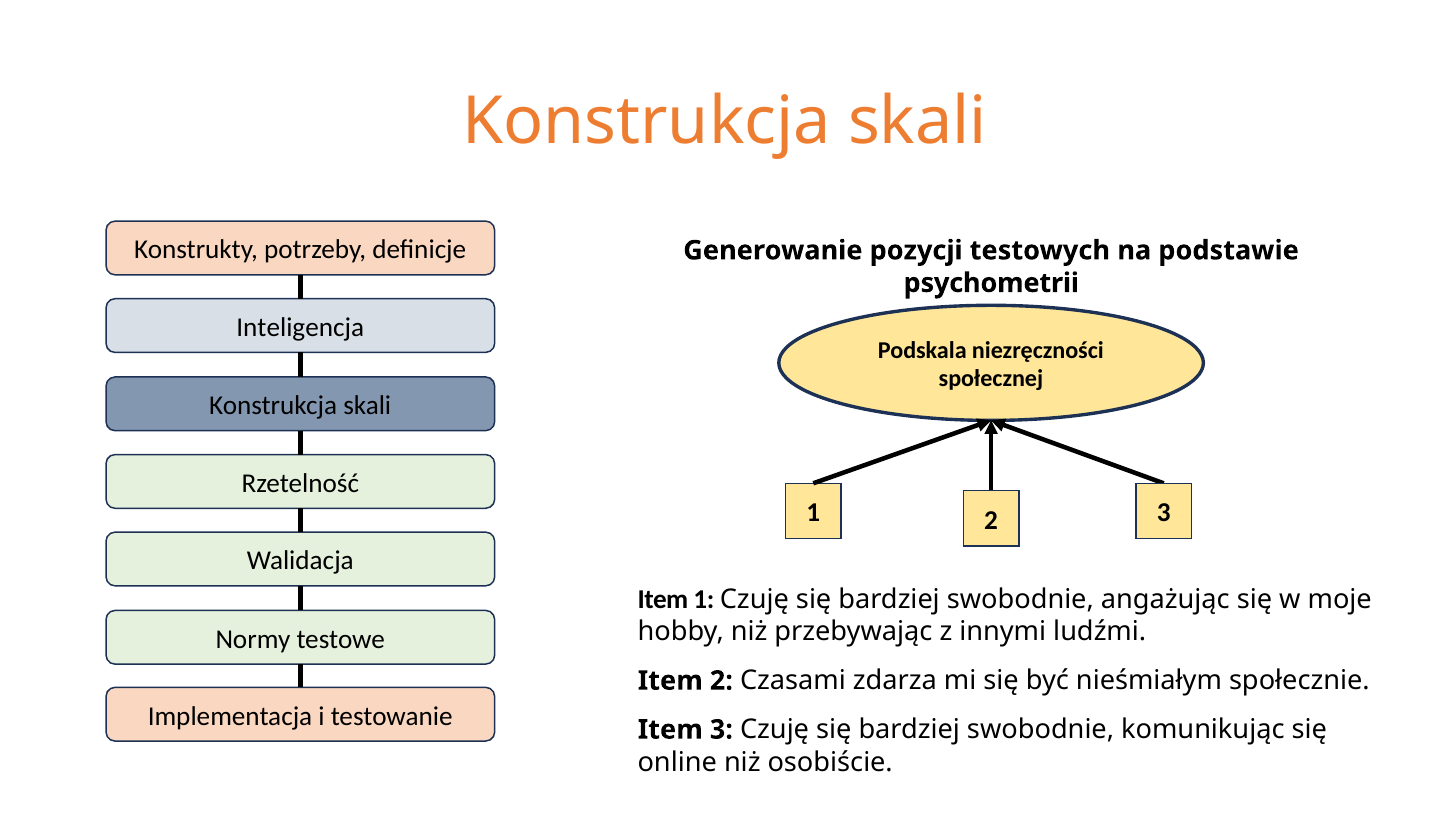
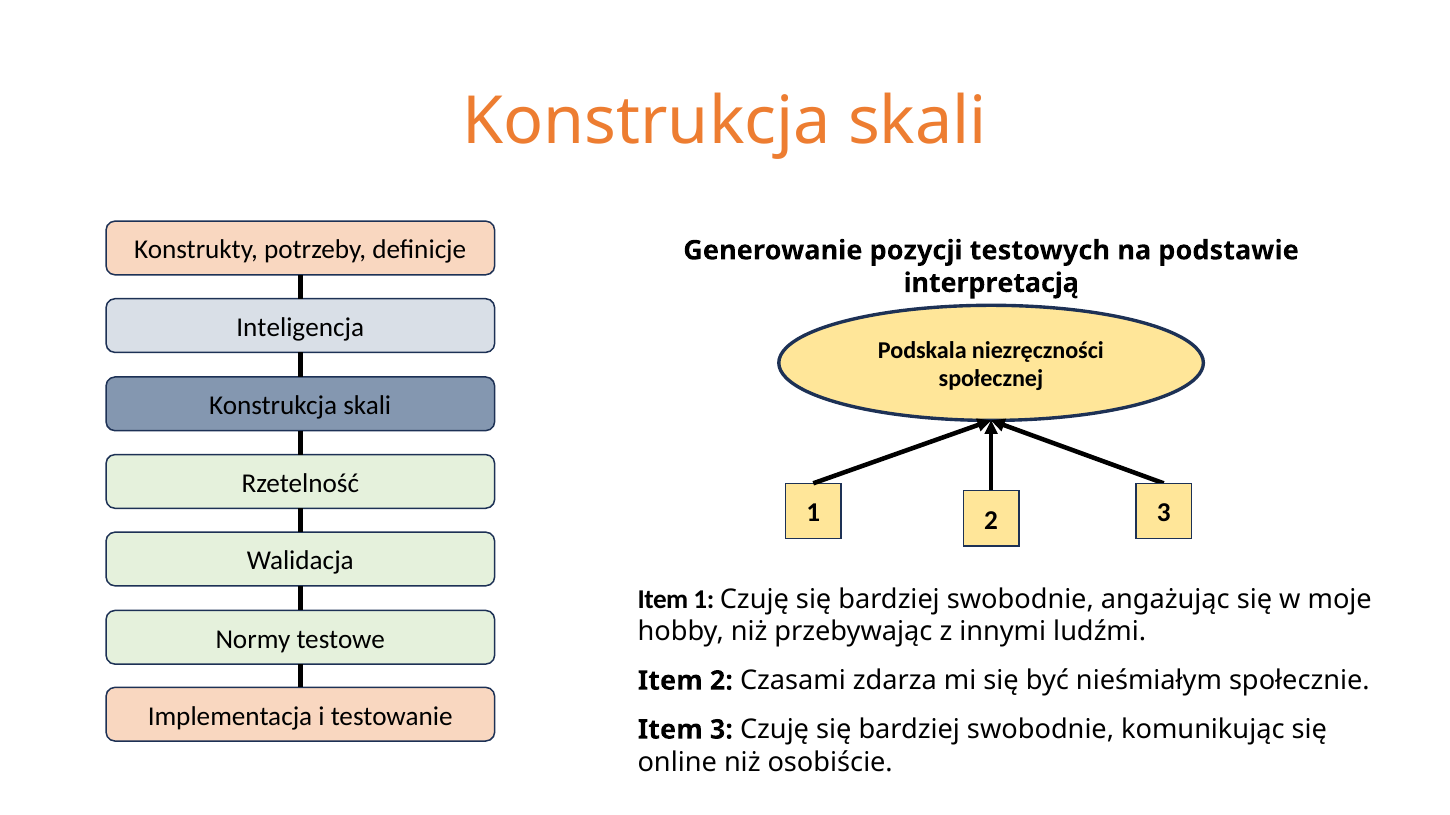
psychometrii: psychometrii -> interpretacją (991, 283)
